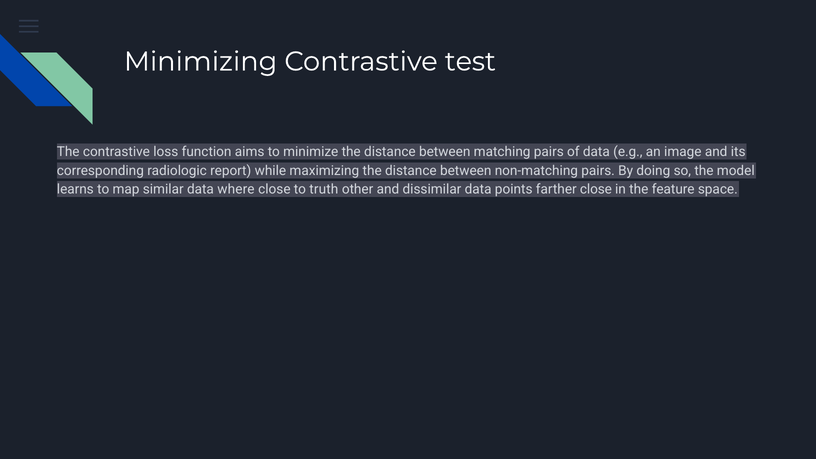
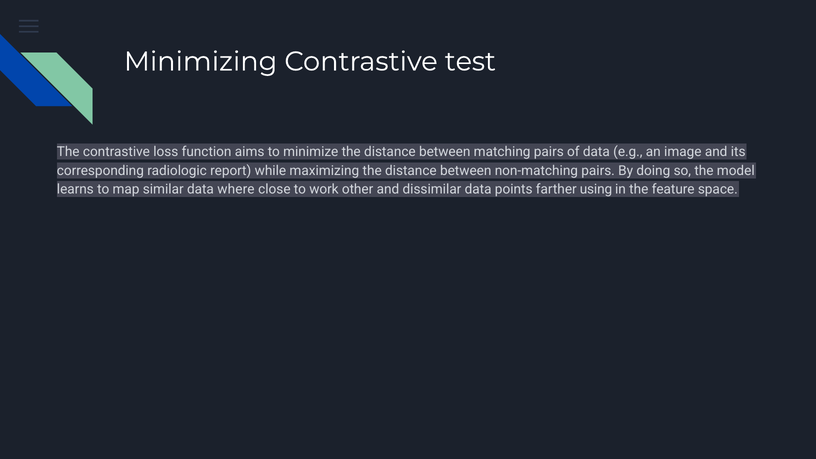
truth: truth -> work (324, 189)
farther close: close -> using (596, 189)
